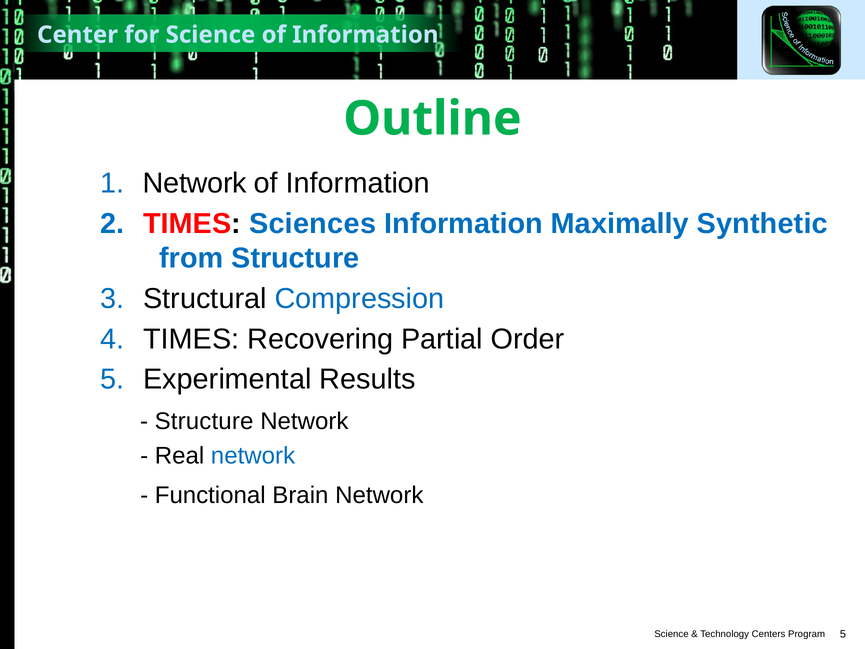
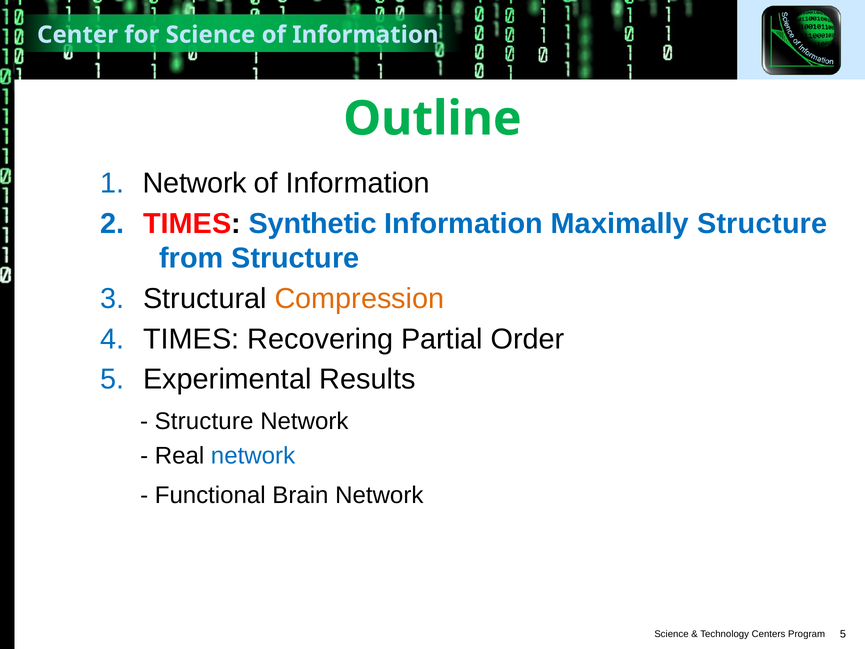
Sciences: Sciences -> Synthetic (313, 224)
Maximally Synthetic: Synthetic -> Structure (762, 224)
Compression colour: blue -> orange (359, 299)
